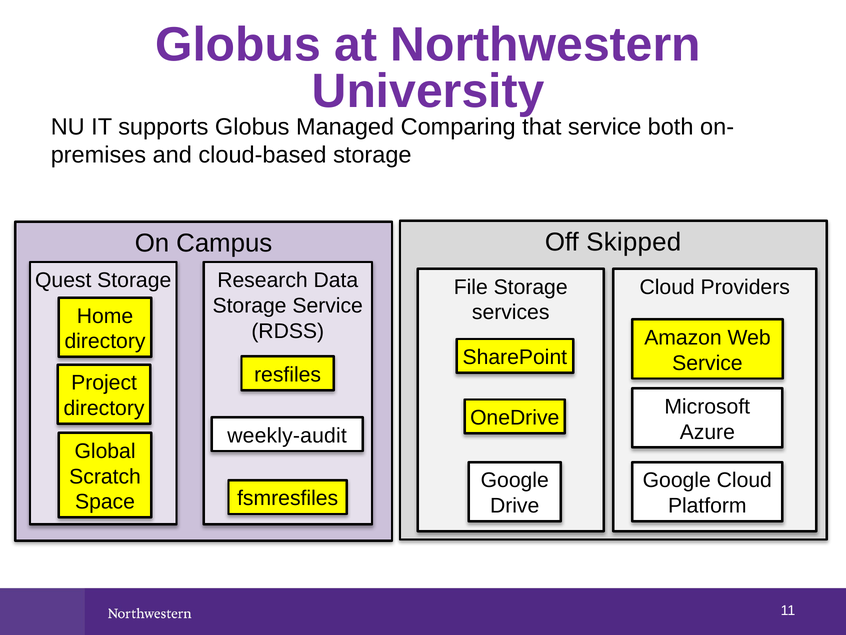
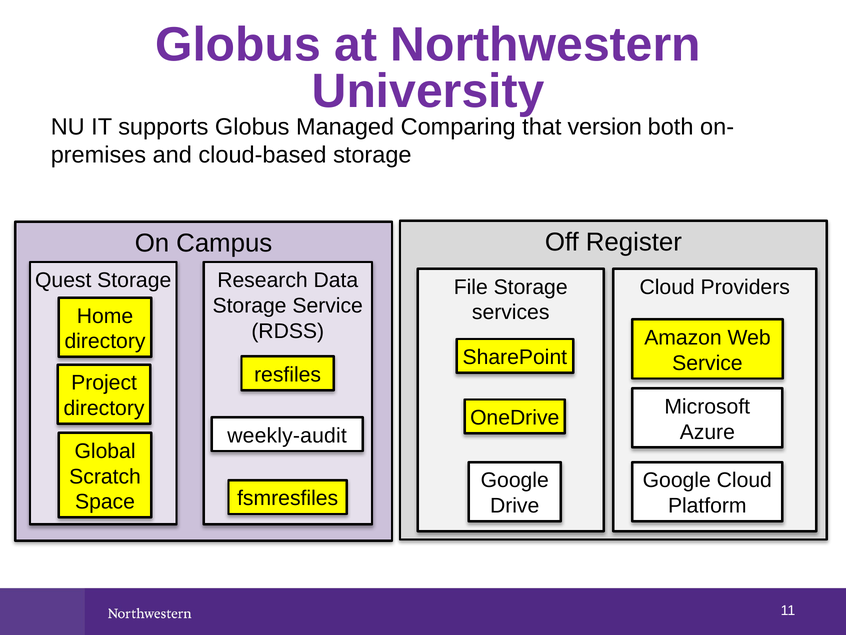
that service: service -> version (605, 127)
Skipped: Skipped -> Register (634, 242)
